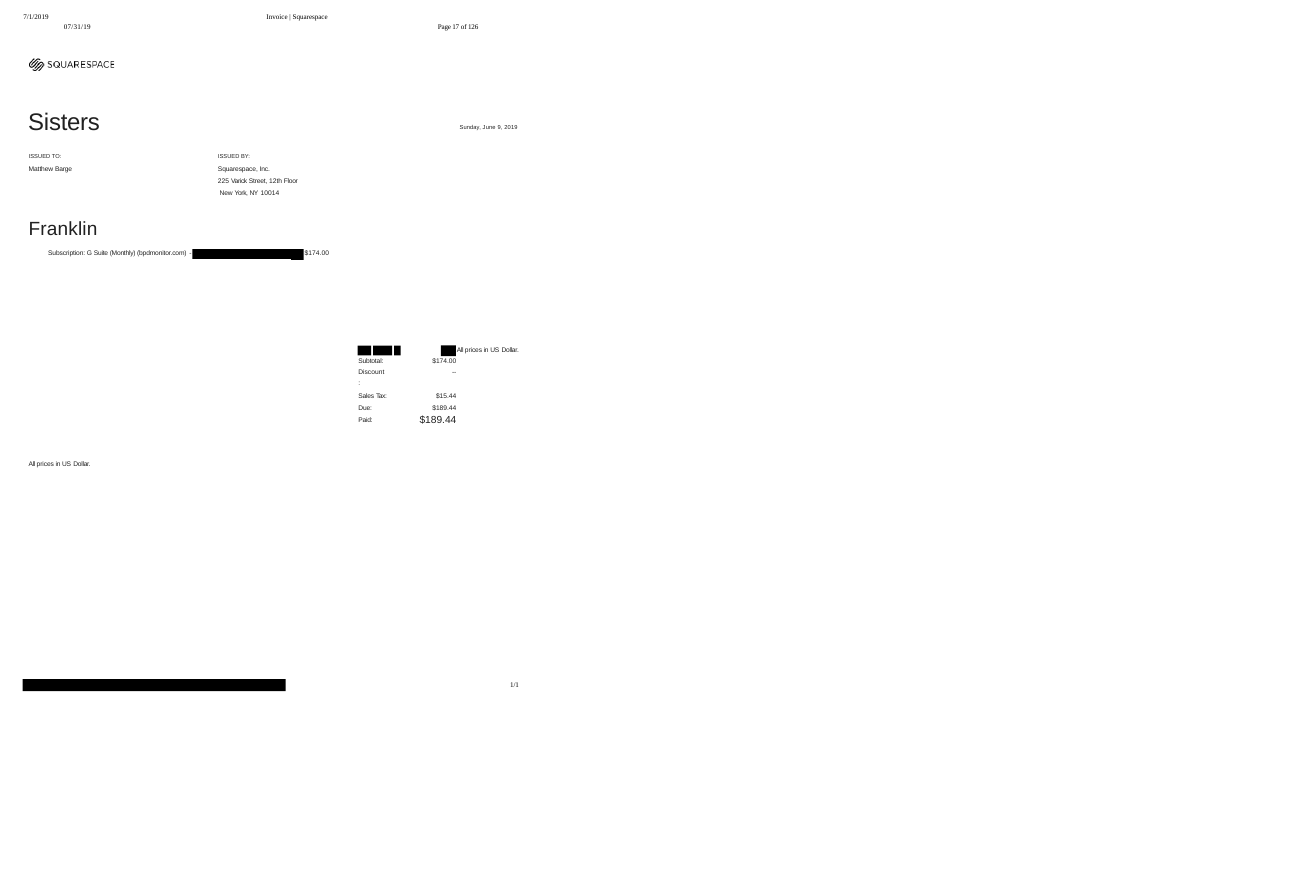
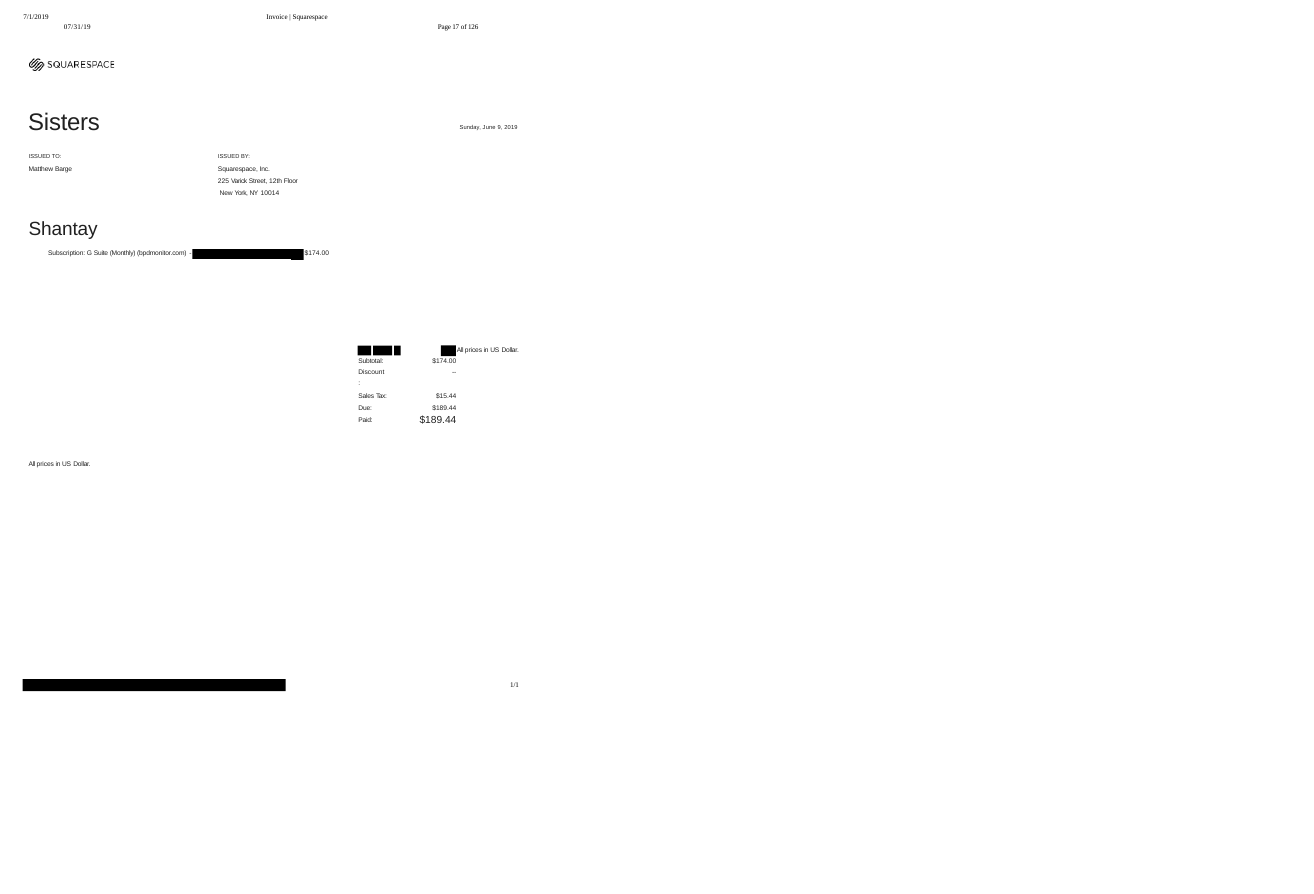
Franklin: Franklin -> Shantay (63, 229)
